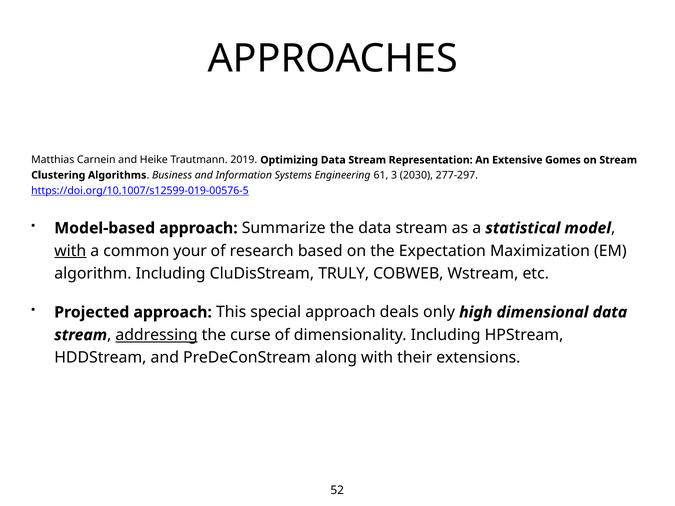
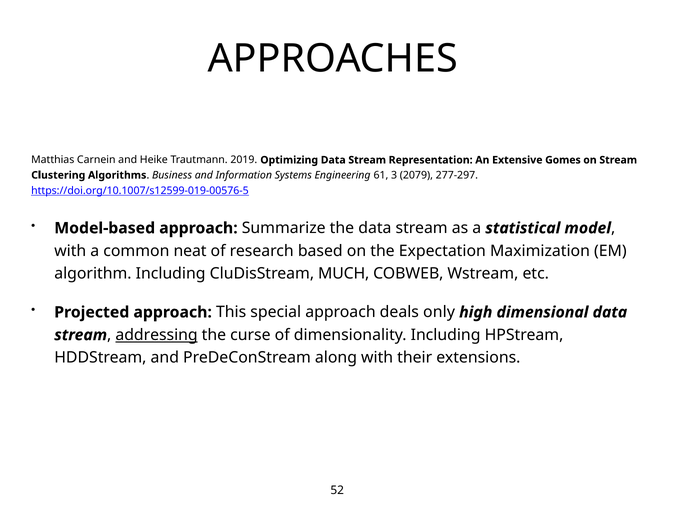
2030: 2030 -> 2079 (416, 175)
with underline: present -> none (70, 251)
your: your -> neat (190, 251)
TRULY: TRULY -> MUCH (344, 274)
